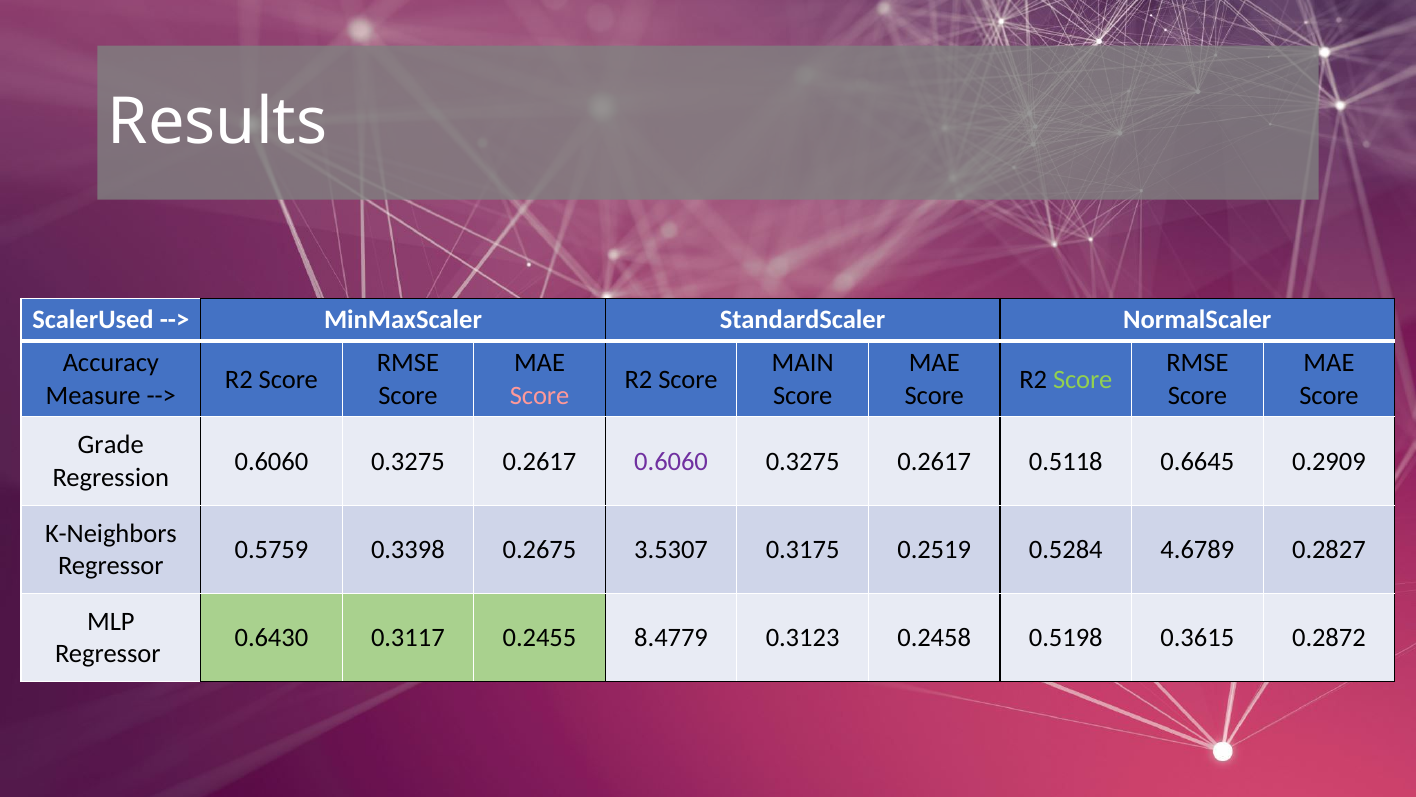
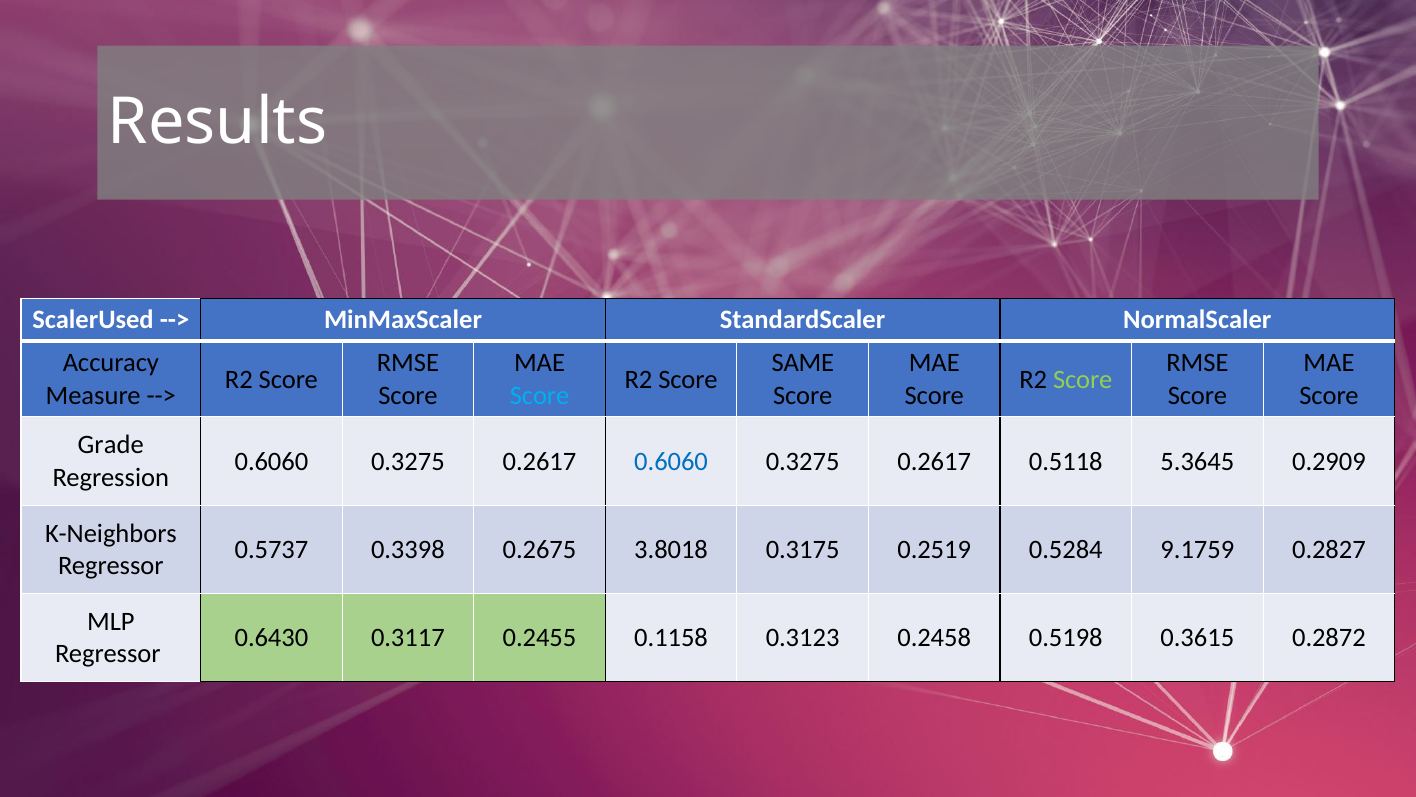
MAIN: MAIN -> SAME (803, 363)
Score colour: pink -> light blue (540, 395)
0.6060 colour: purple -> blue (671, 461)
0.6645: 0.6645 -> 5.3645 (1197, 461)
0.5759: 0.5759 -> 0.5737 (271, 549)
3.5307: 3.5307 -> 3.8018 (671, 549)
4.6789: 4.6789 -> 9.1759 (1197, 549)
8.4779: 8.4779 -> 0.1158 (671, 638)
